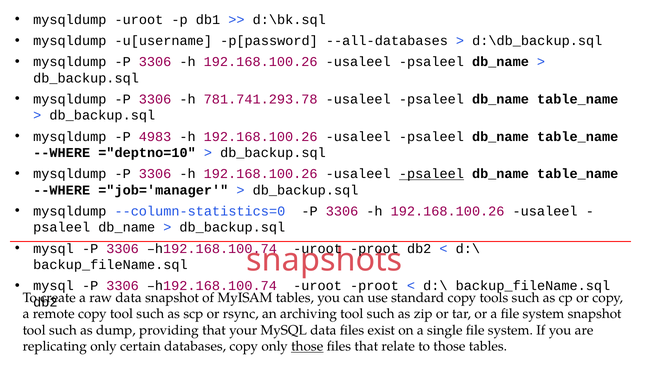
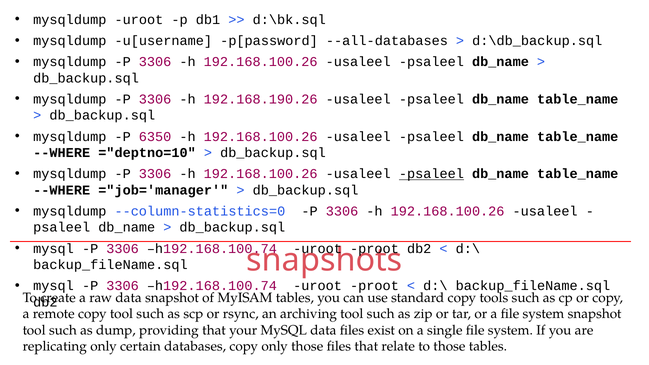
781.741.293.78: 781.741.293.78 -> 192.168.190.26 (261, 99)
4983: 4983 -> 6350 (155, 137)
those underline: present -> none (307, 346)
